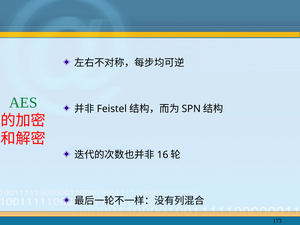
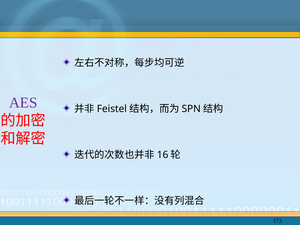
AES colour: green -> purple (23, 103)
